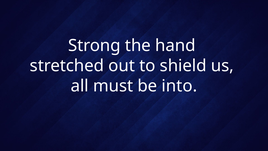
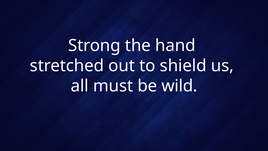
into: into -> wild (180, 86)
